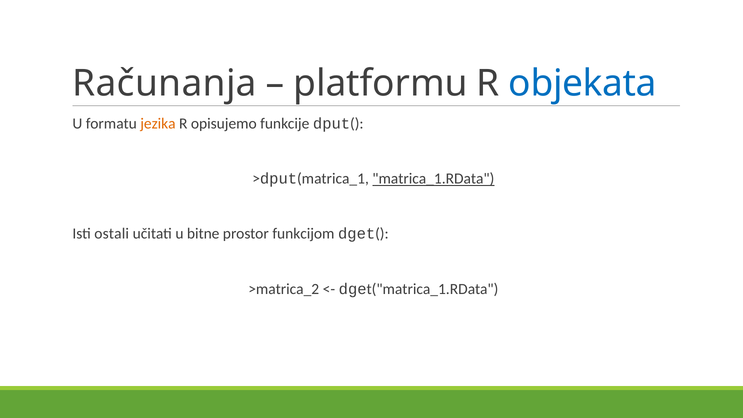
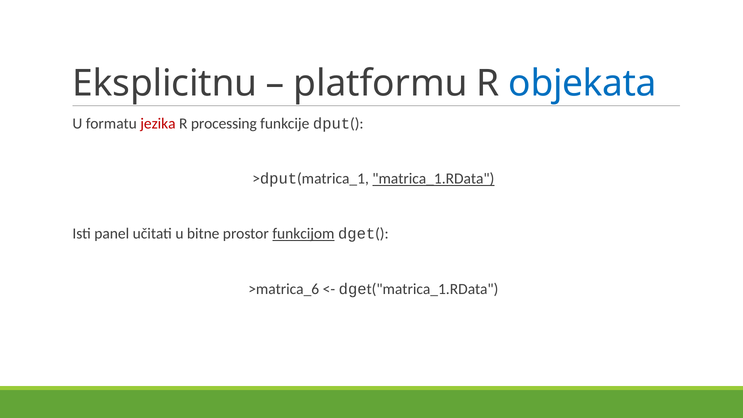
Računanja: Računanja -> Eksplicitnu (165, 83)
jezika colour: orange -> red (158, 124)
opisujemo: opisujemo -> processing (224, 124)
ostali: ostali -> panel (112, 234)
funkcijom underline: none -> present (303, 234)
>matrica_2: >matrica_2 -> >matrica_6 (284, 289)
